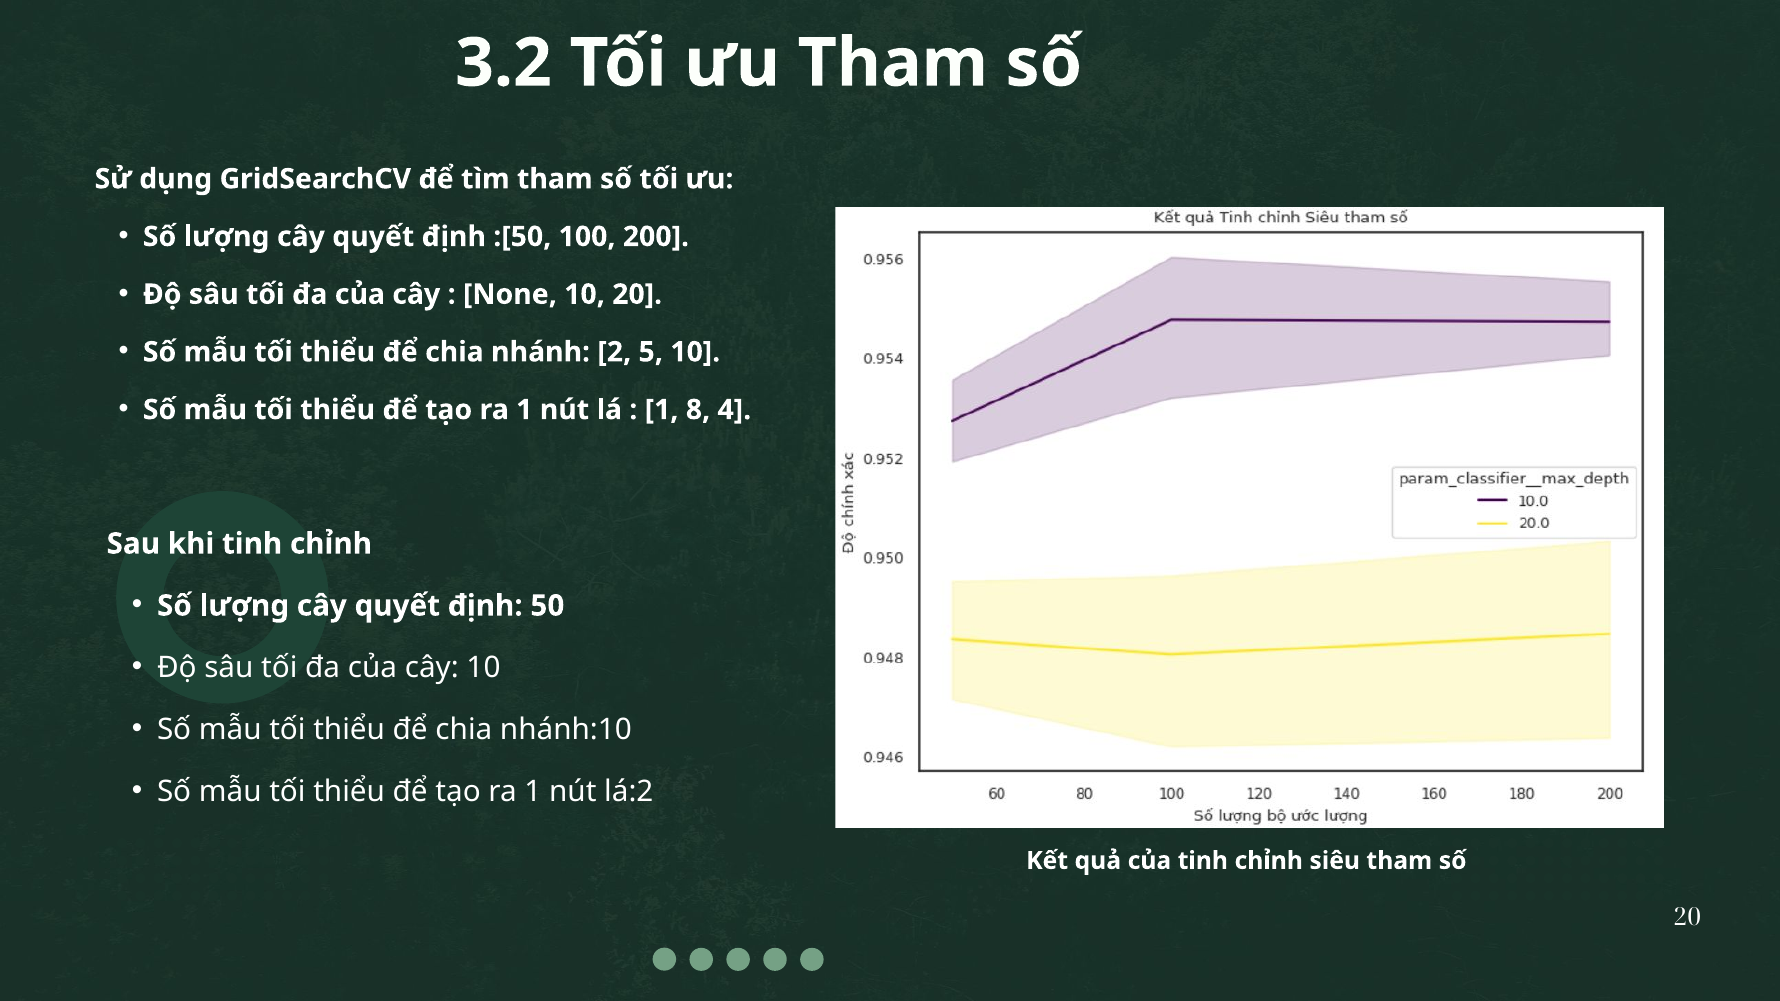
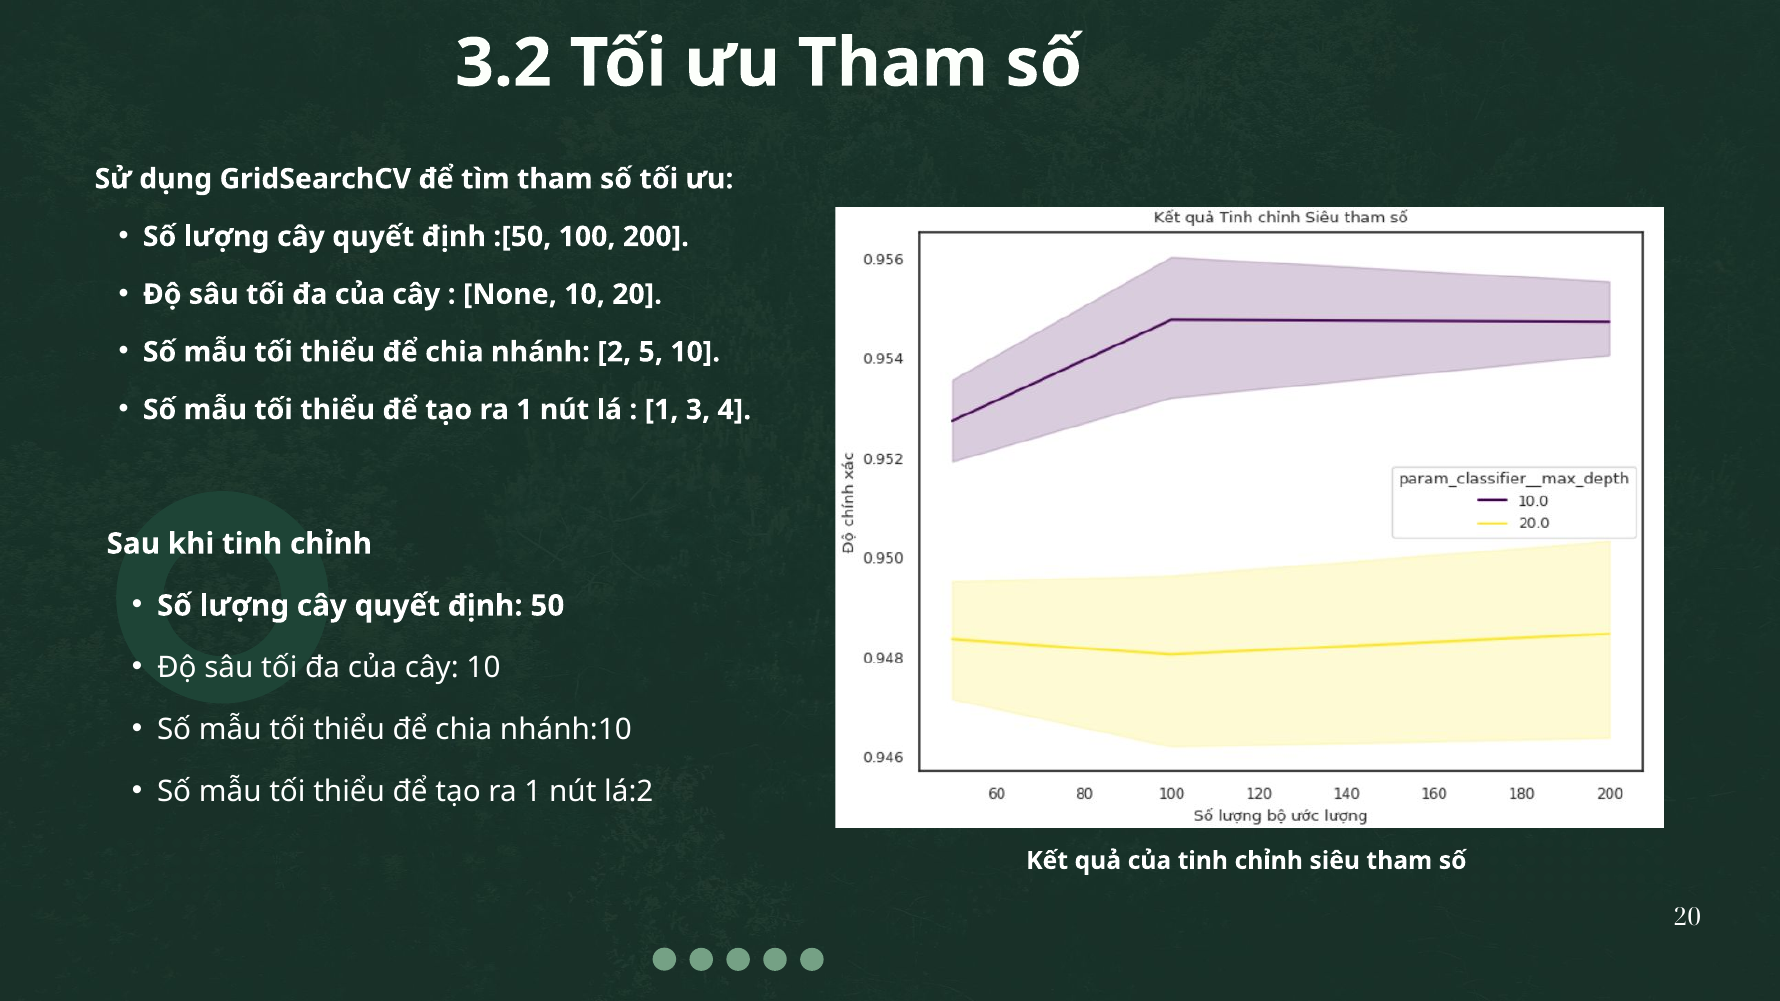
8: 8 -> 3 (698, 410)
